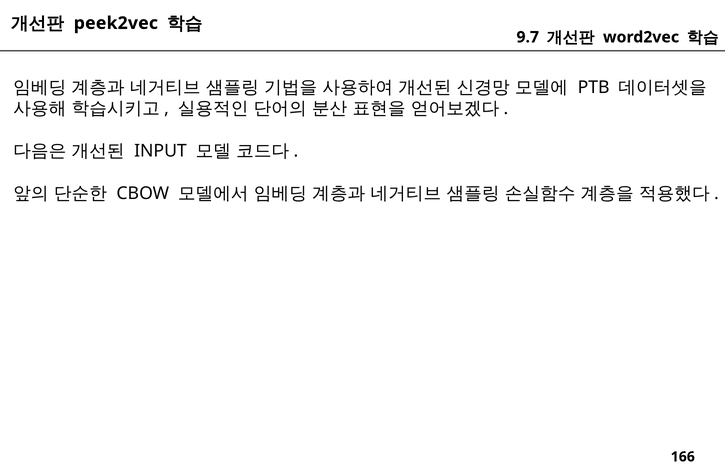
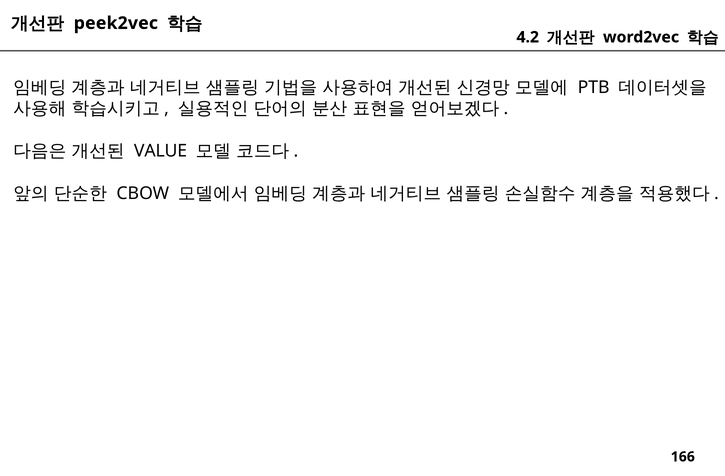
9.7: 9.7 -> 4.2 (528, 37)
INPUT: INPUT -> VALUE (161, 151)
